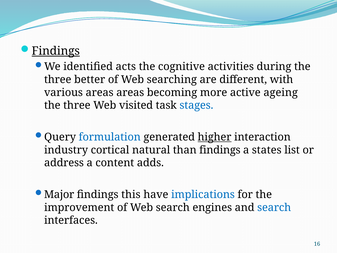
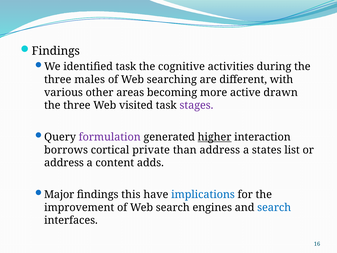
Findings underline: present -> none (56, 51)
identified acts: acts -> task (126, 67)
better: better -> males (90, 80)
various areas: areas -> other (100, 92)
ageing: ageing -> drawn (281, 92)
stages colour: blue -> purple (196, 105)
formulation colour: blue -> purple (110, 137)
industry: industry -> borrows (66, 150)
natural: natural -> private (151, 150)
than findings: findings -> address (220, 150)
